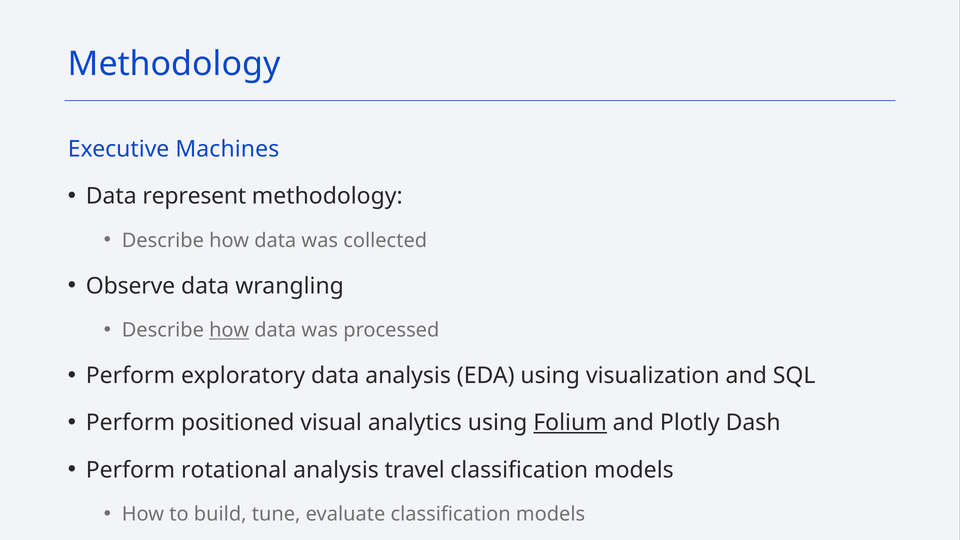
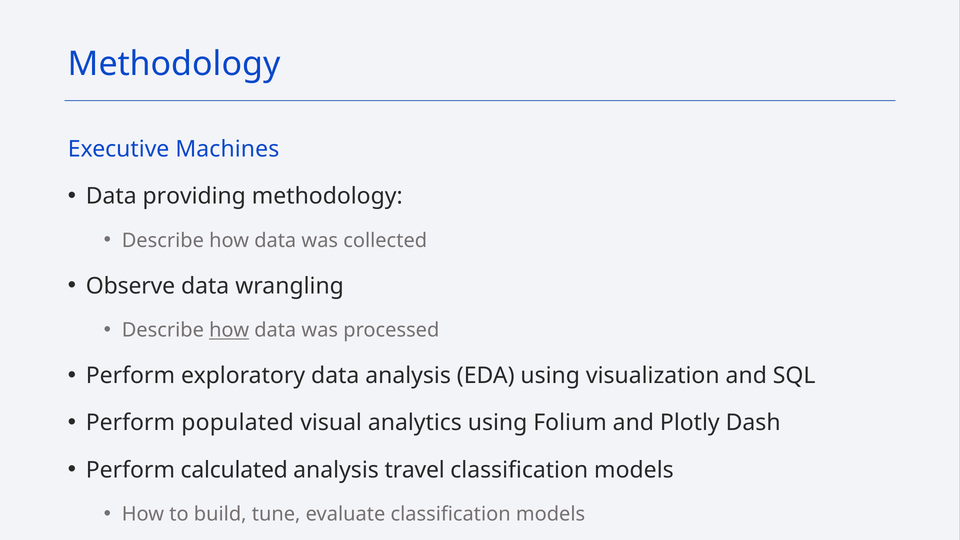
represent: represent -> providing (194, 196)
positioned: positioned -> populated (238, 423)
Folium underline: present -> none (570, 423)
rotational: rotational -> calculated (234, 470)
